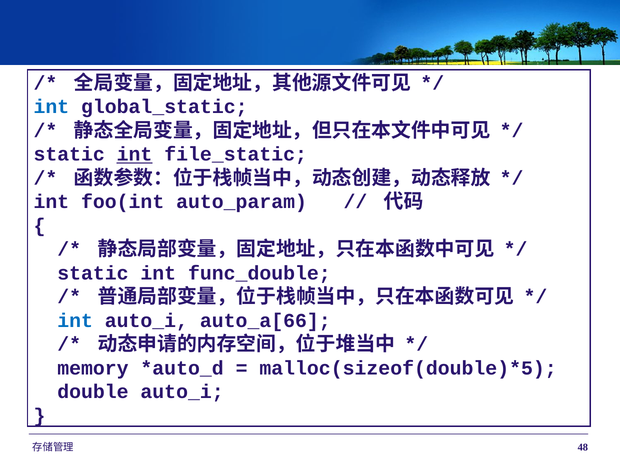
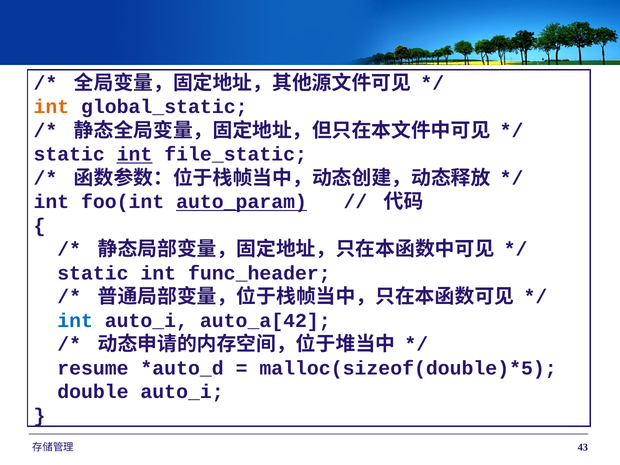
int colour: blue -> orange (51, 107)
auto_param underline: none -> present (242, 202)
func_double: func_double -> func_header (259, 273)
auto_a[66: auto_a[66 -> auto_a[42 (265, 321)
memory: memory -> resume (93, 368)
48: 48 -> 43 (583, 447)
